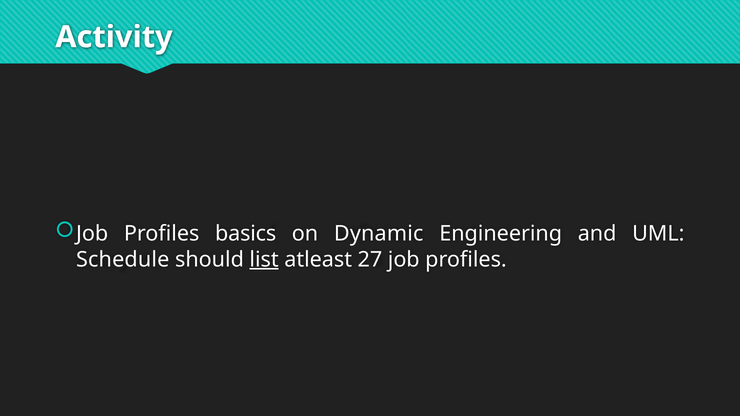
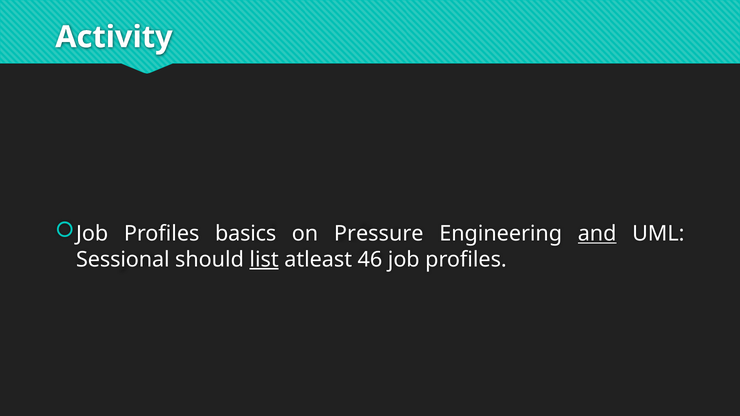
Dynamic: Dynamic -> Pressure (379, 234)
and underline: none -> present (597, 234)
Schedule: Schedule -> Sessional (123, 260)
27: 27 -> 46 (370, 260)
